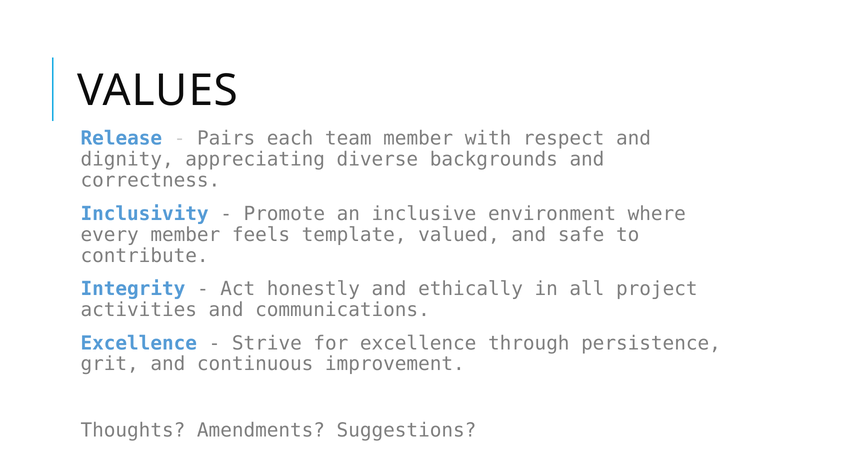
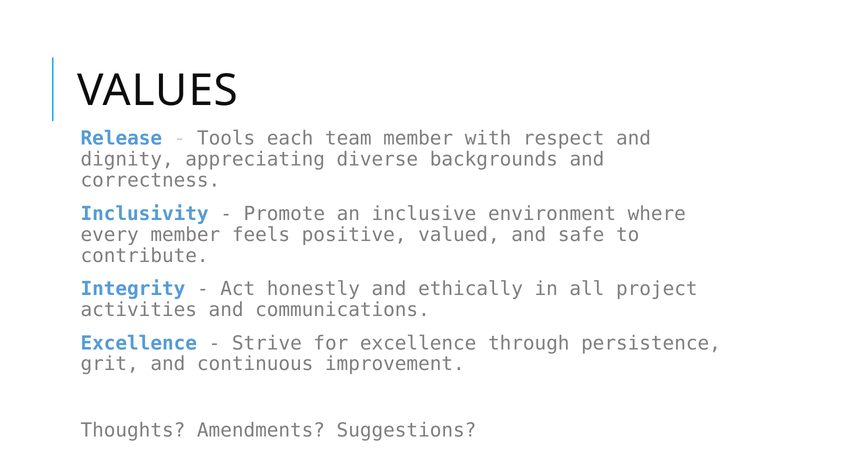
Pairs: Pairs -> Tools (226, 139)
template: template -> positive (354, 235)
